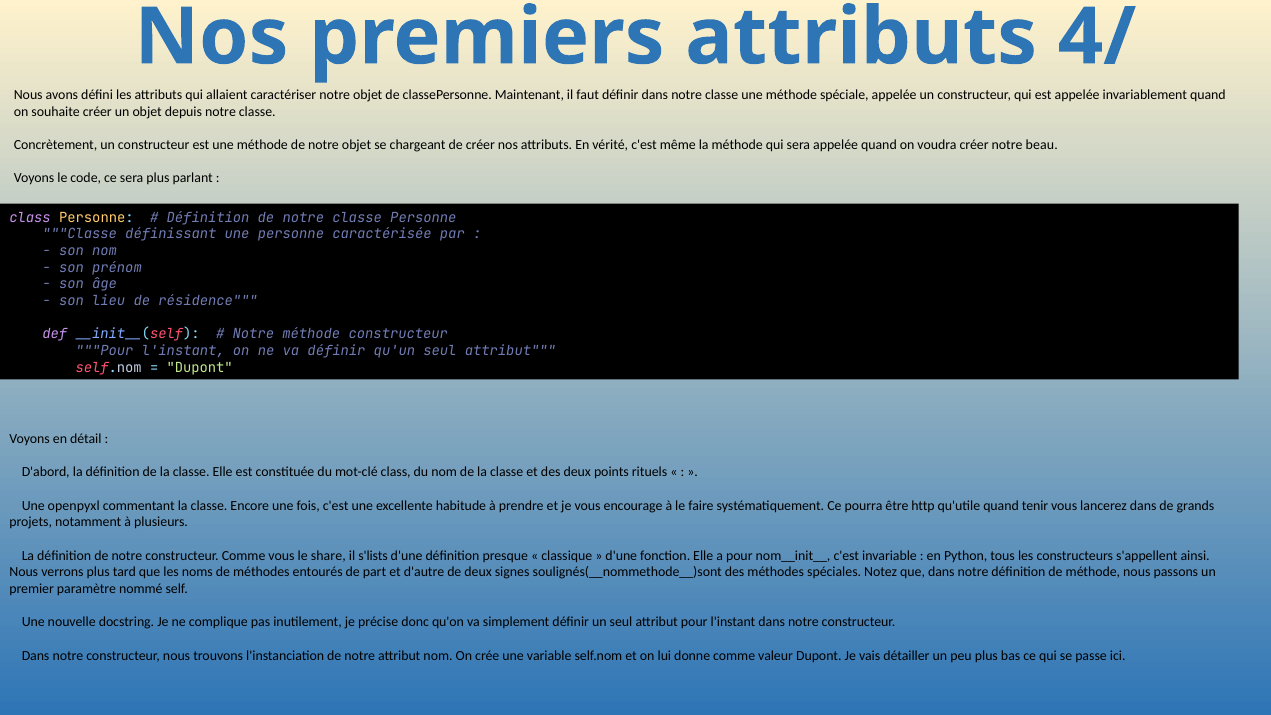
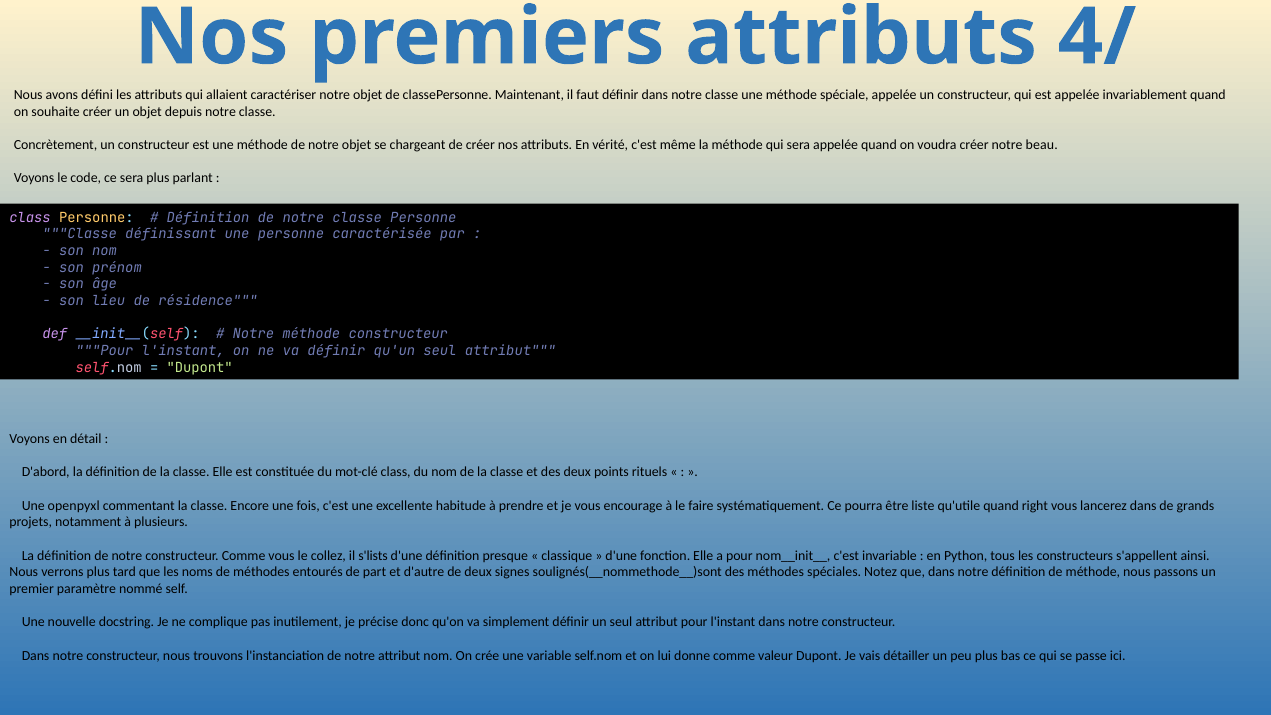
http: http -> liste (923, 506)
tenir: tenir -> right (1035, 506)
share: share -> collez (328, 556)
